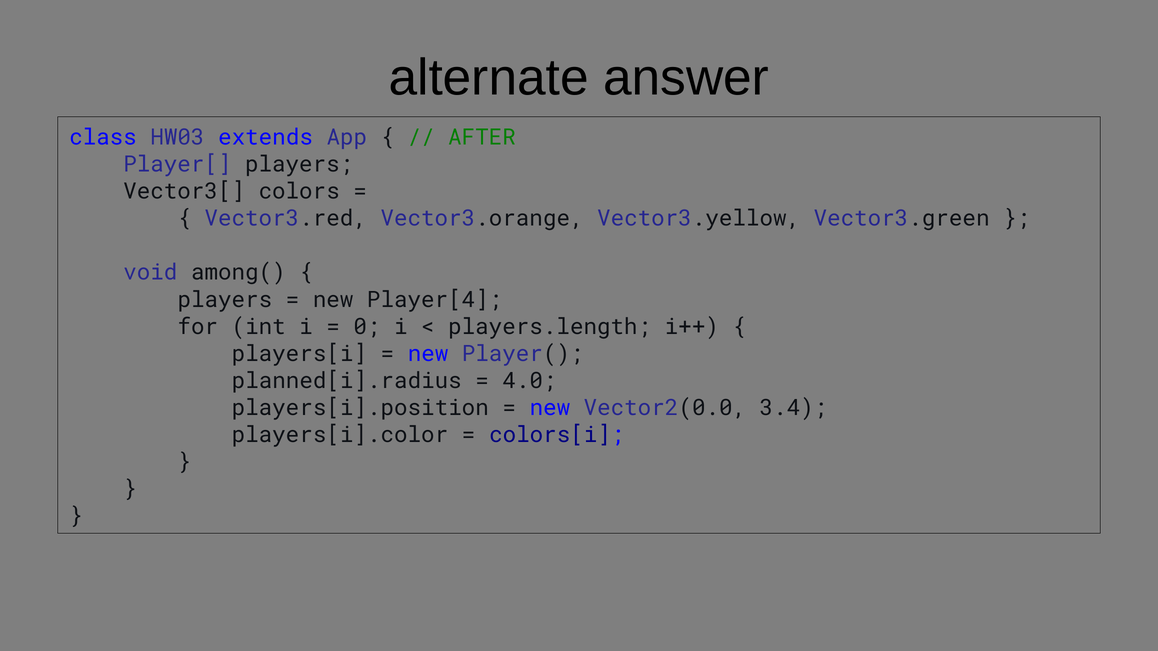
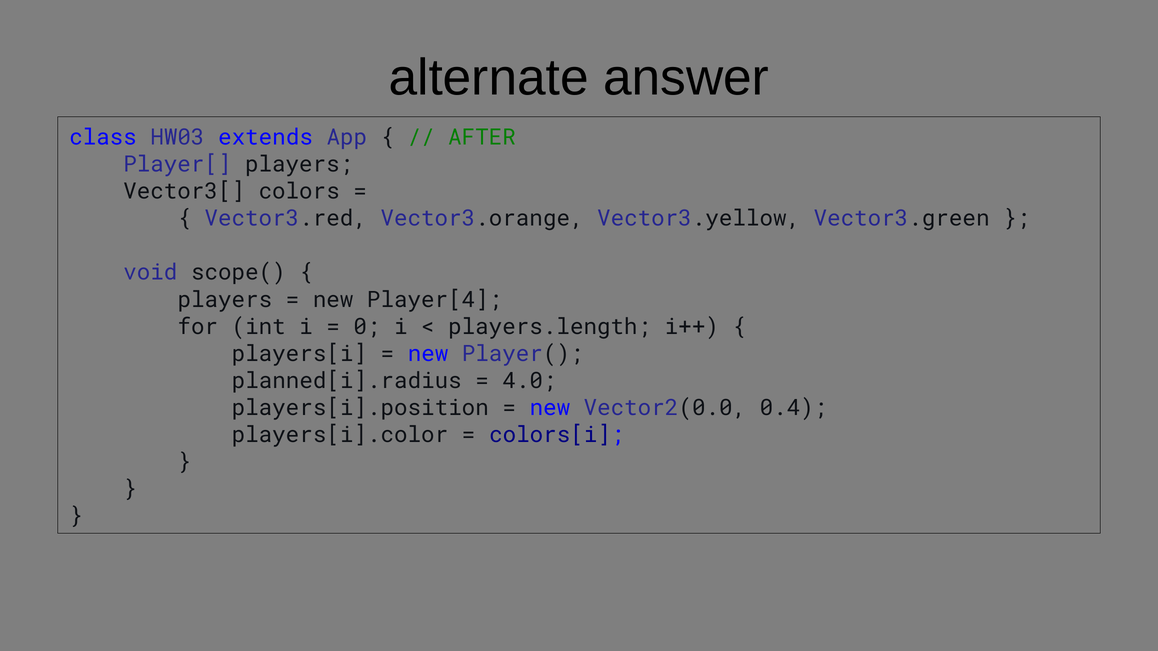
among(: among( -> scope( (238, 273)
3.4: 3.4 -> 0.4 (794, 408)
